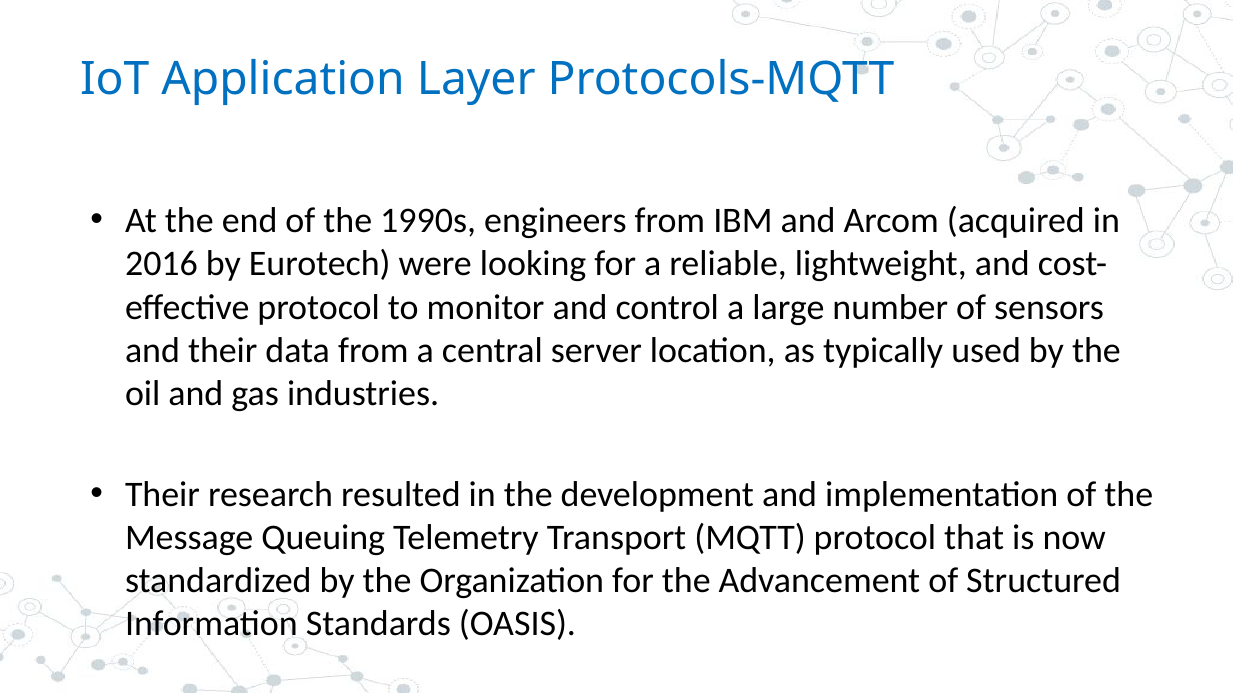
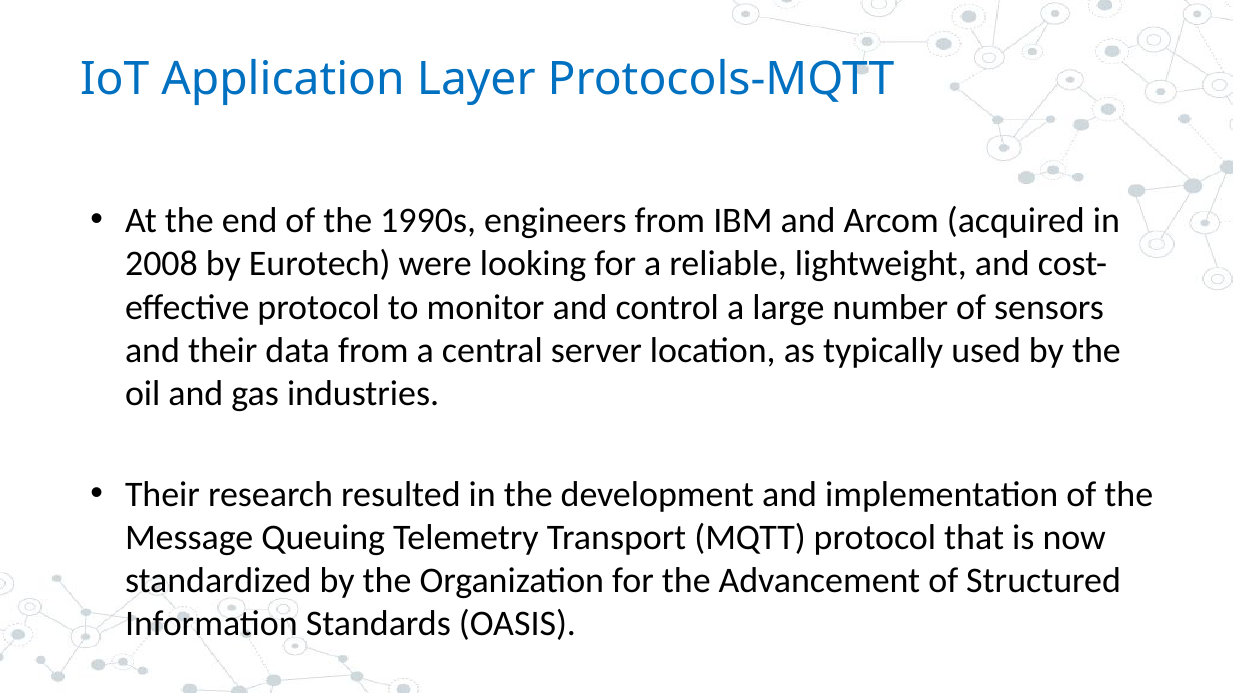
2016: 2016 -> 2008 (161, 264)
